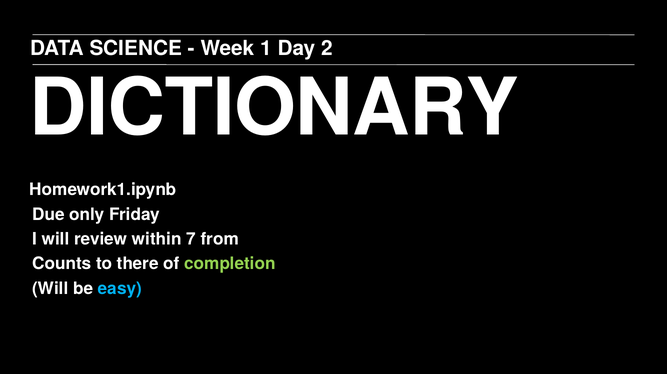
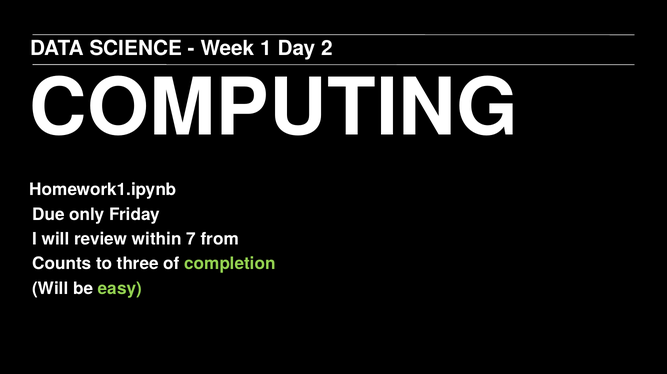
DICTIONARY: DICTIONARY -> COMPUTING (274, 109)
there: there -> three (138, 264)
easy colour: light blue -> light green (120, 289)
